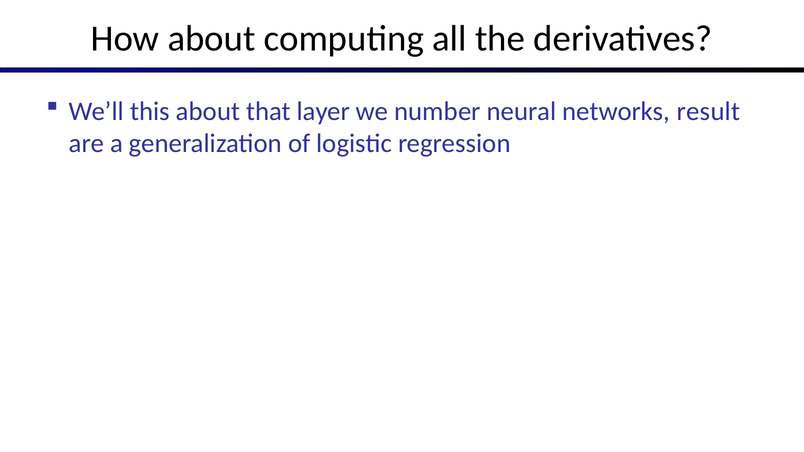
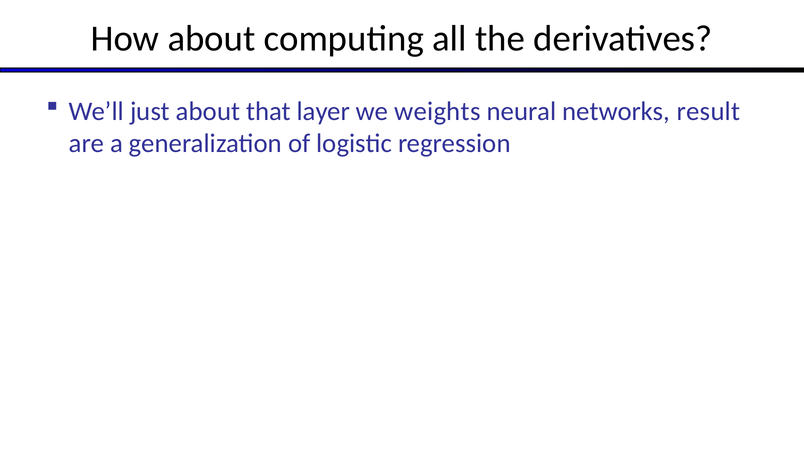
this: this -> just (150, 111)
number: number -> weights (437, 111)
